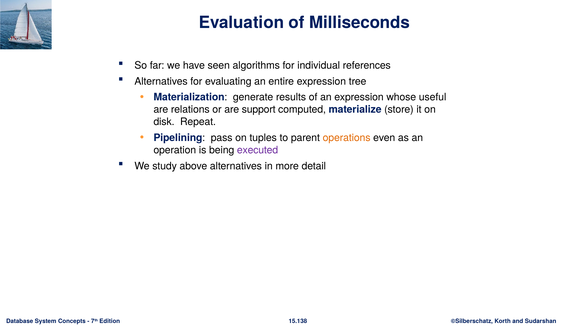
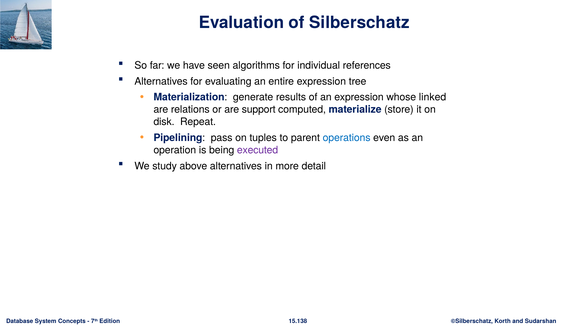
Milliseconds: Milliseconds -> Silberschatz (359, 23)
useful: useful -> linked (433, 97)
operations colour: orange -> blue (347, 138)
